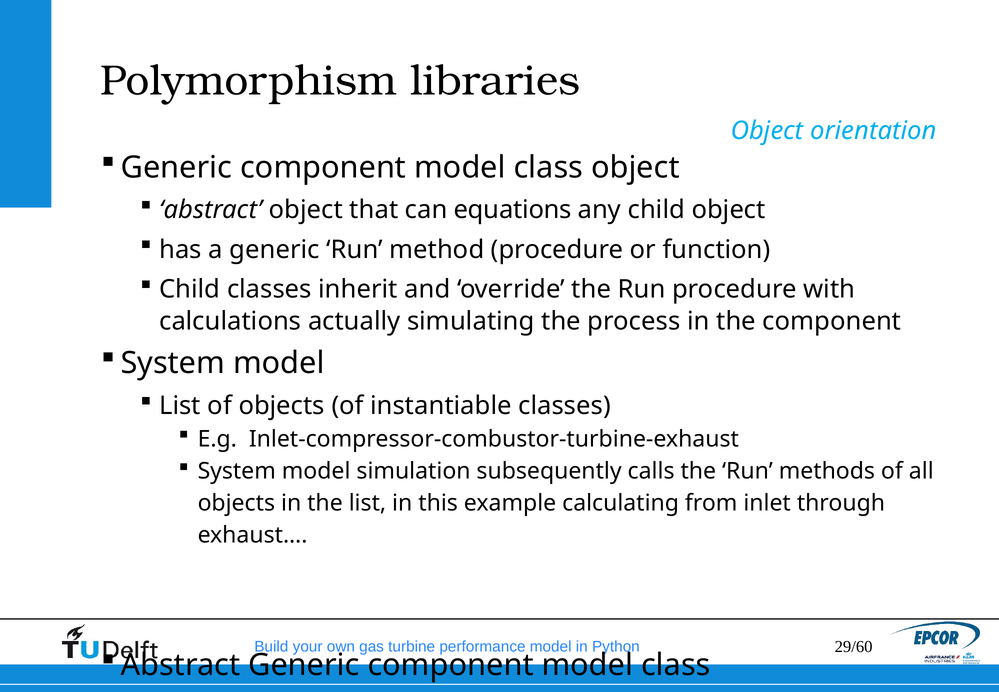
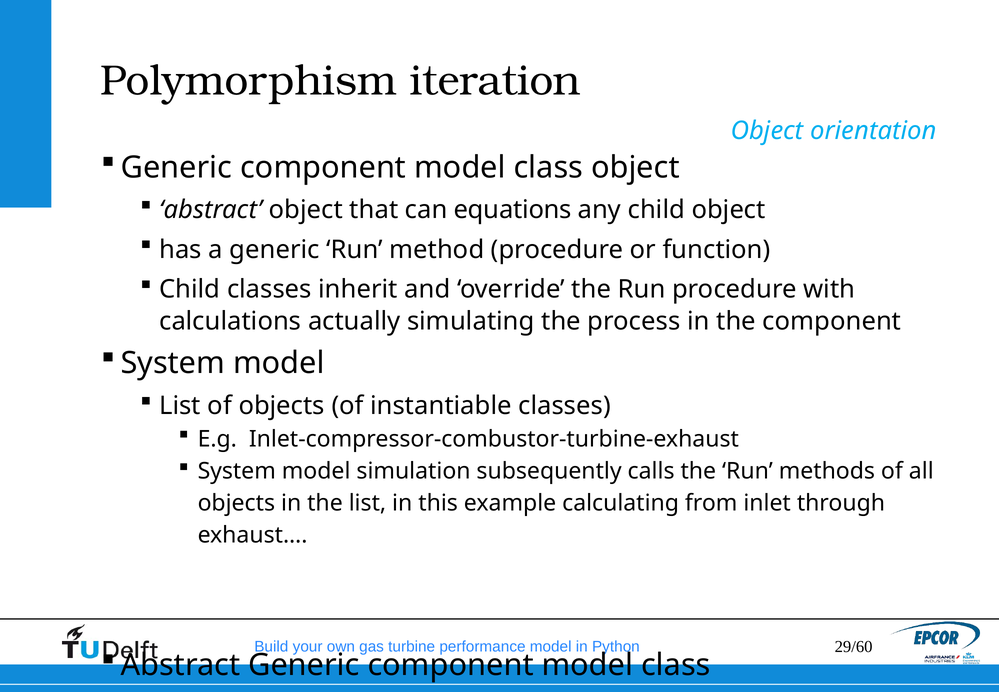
libraries: libraries -> iteration (495, 81)
